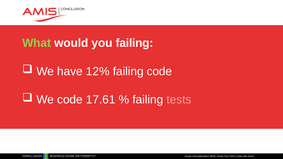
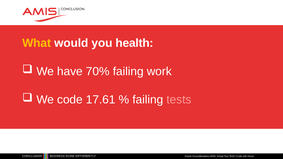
What colour: light green -> yellow (37, 43)
you failing: failing -> health (135, 43)
12%: 12% -> 70% (98, 71)
failing code: code -> work (159, 71)
